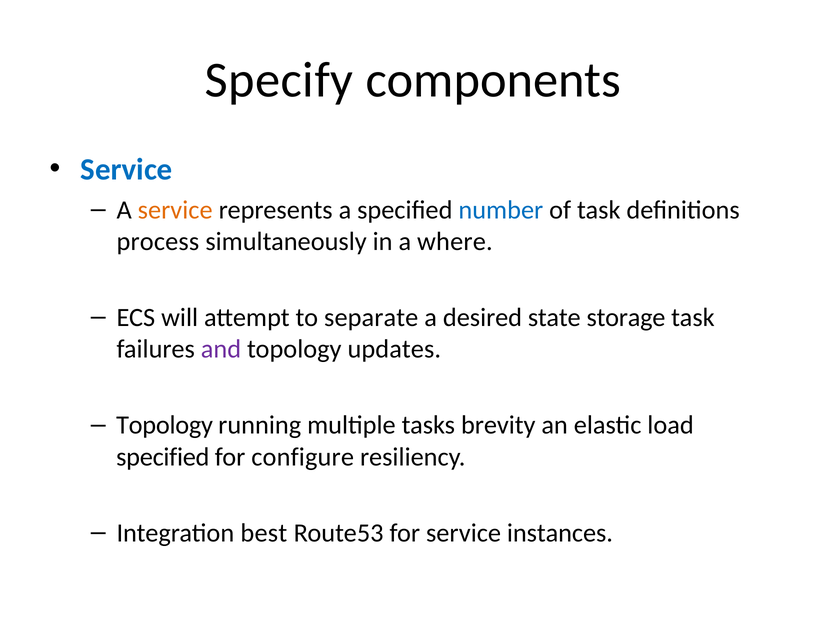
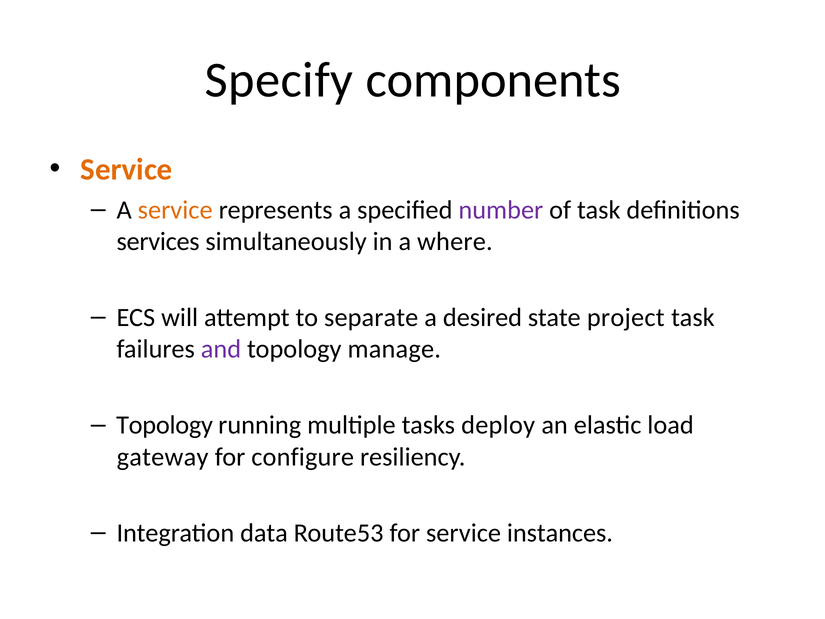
Service colour: blue -> orange (127, 169)
number colour: blue -> purple (501, 210)
process: process -> services (158, 241)
storage: storage -> project (626, 317)
updates: updates -> manage (394, 349)
brevity: brevity -> deploy (498, 425)
specified: specified -> gateway (163, 457)
best: best -> data (264, 533)
